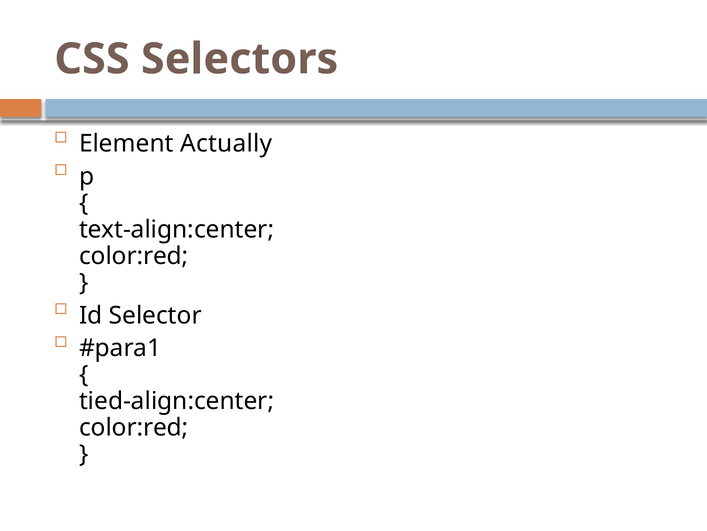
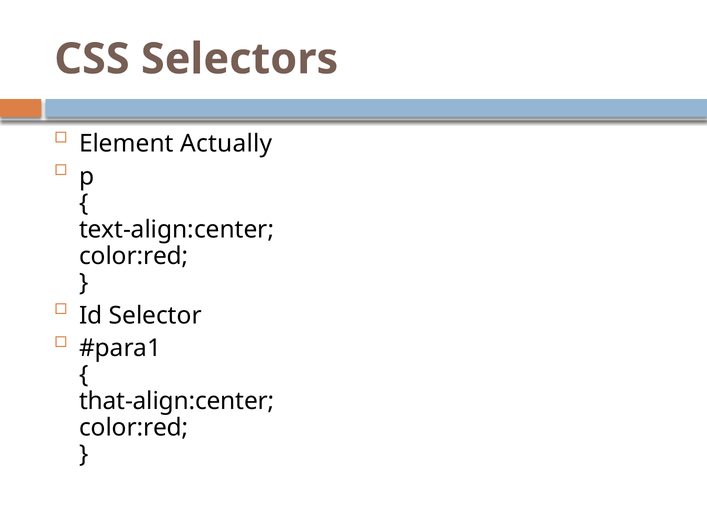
tied-align:center: tied-align:center -> that-align:center (177, 401)
